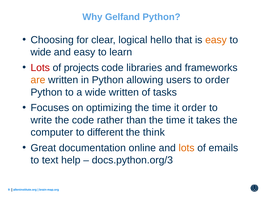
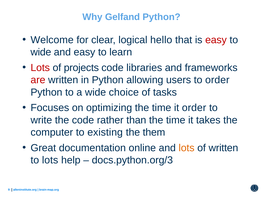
Choosing: Choosing -> Welcome (52, 40)
easy colour: orange -> red (216, 40)
are colour: orange -> red (38, 80)
wide written: written -> choice (124, 92)
different: different -> existing (105, 132)
think: think -> them (154, 132)
of emails: emails -> written (223, 148)
to text: text -> lots (50, 160)
